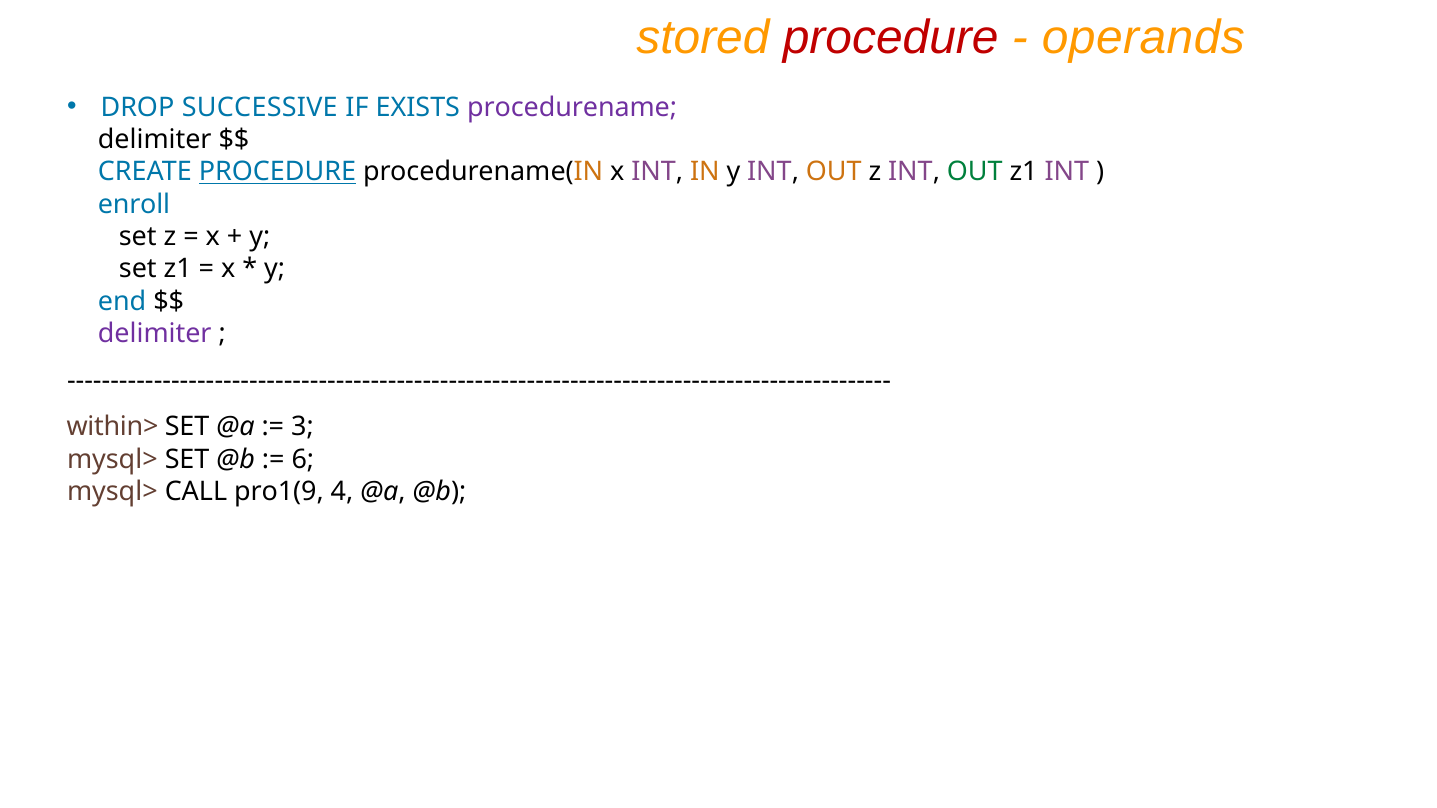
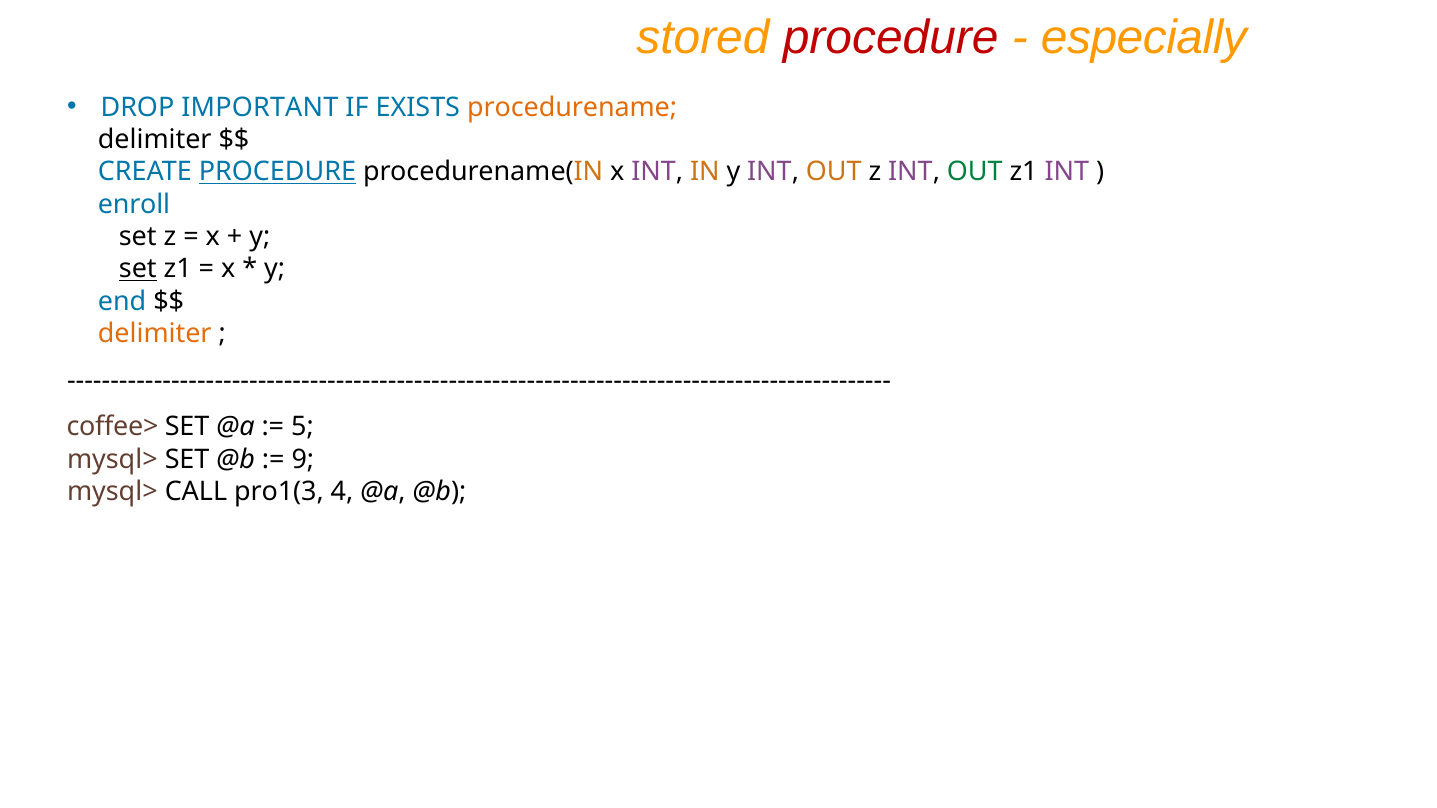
operands: operands -> especially (1144, 37)
SUCCESSIVE: SUCCESSIVE -> IMPORTANT (260, 107)
procedurename colour: purple -> orange (572, 107)
set underline: none -> present (138, 269)
delimiter colour: purple -> orange (155, 334)
within>: within> -> coffee> (112, 427)
3: 3 -> 5 (302, 427)
6: 6 -> 9 (303, 459)
pro1(9: pro1(9 -> pro1(3 (279, 492)
